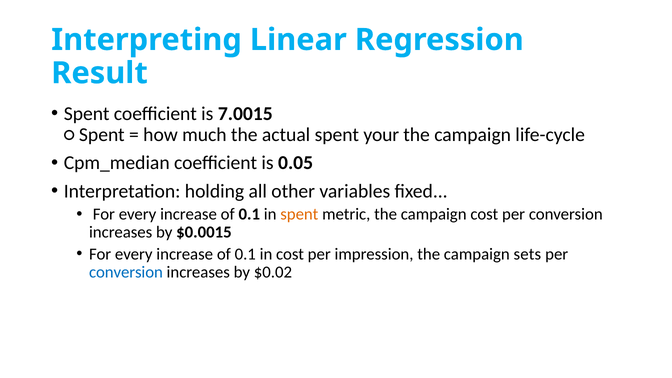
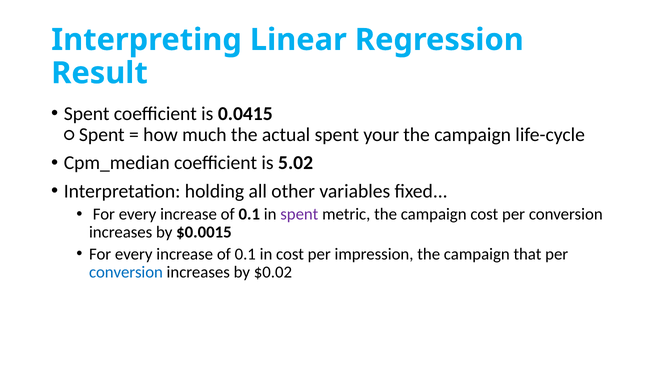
7.0015: 7.0015 -> 0.0415 (245, 114)
0.05: 0.05 -> 5.02 (296, 163)
spent colour: orange -> purple (299, 214)
sets: sets -> that (527, 254)
